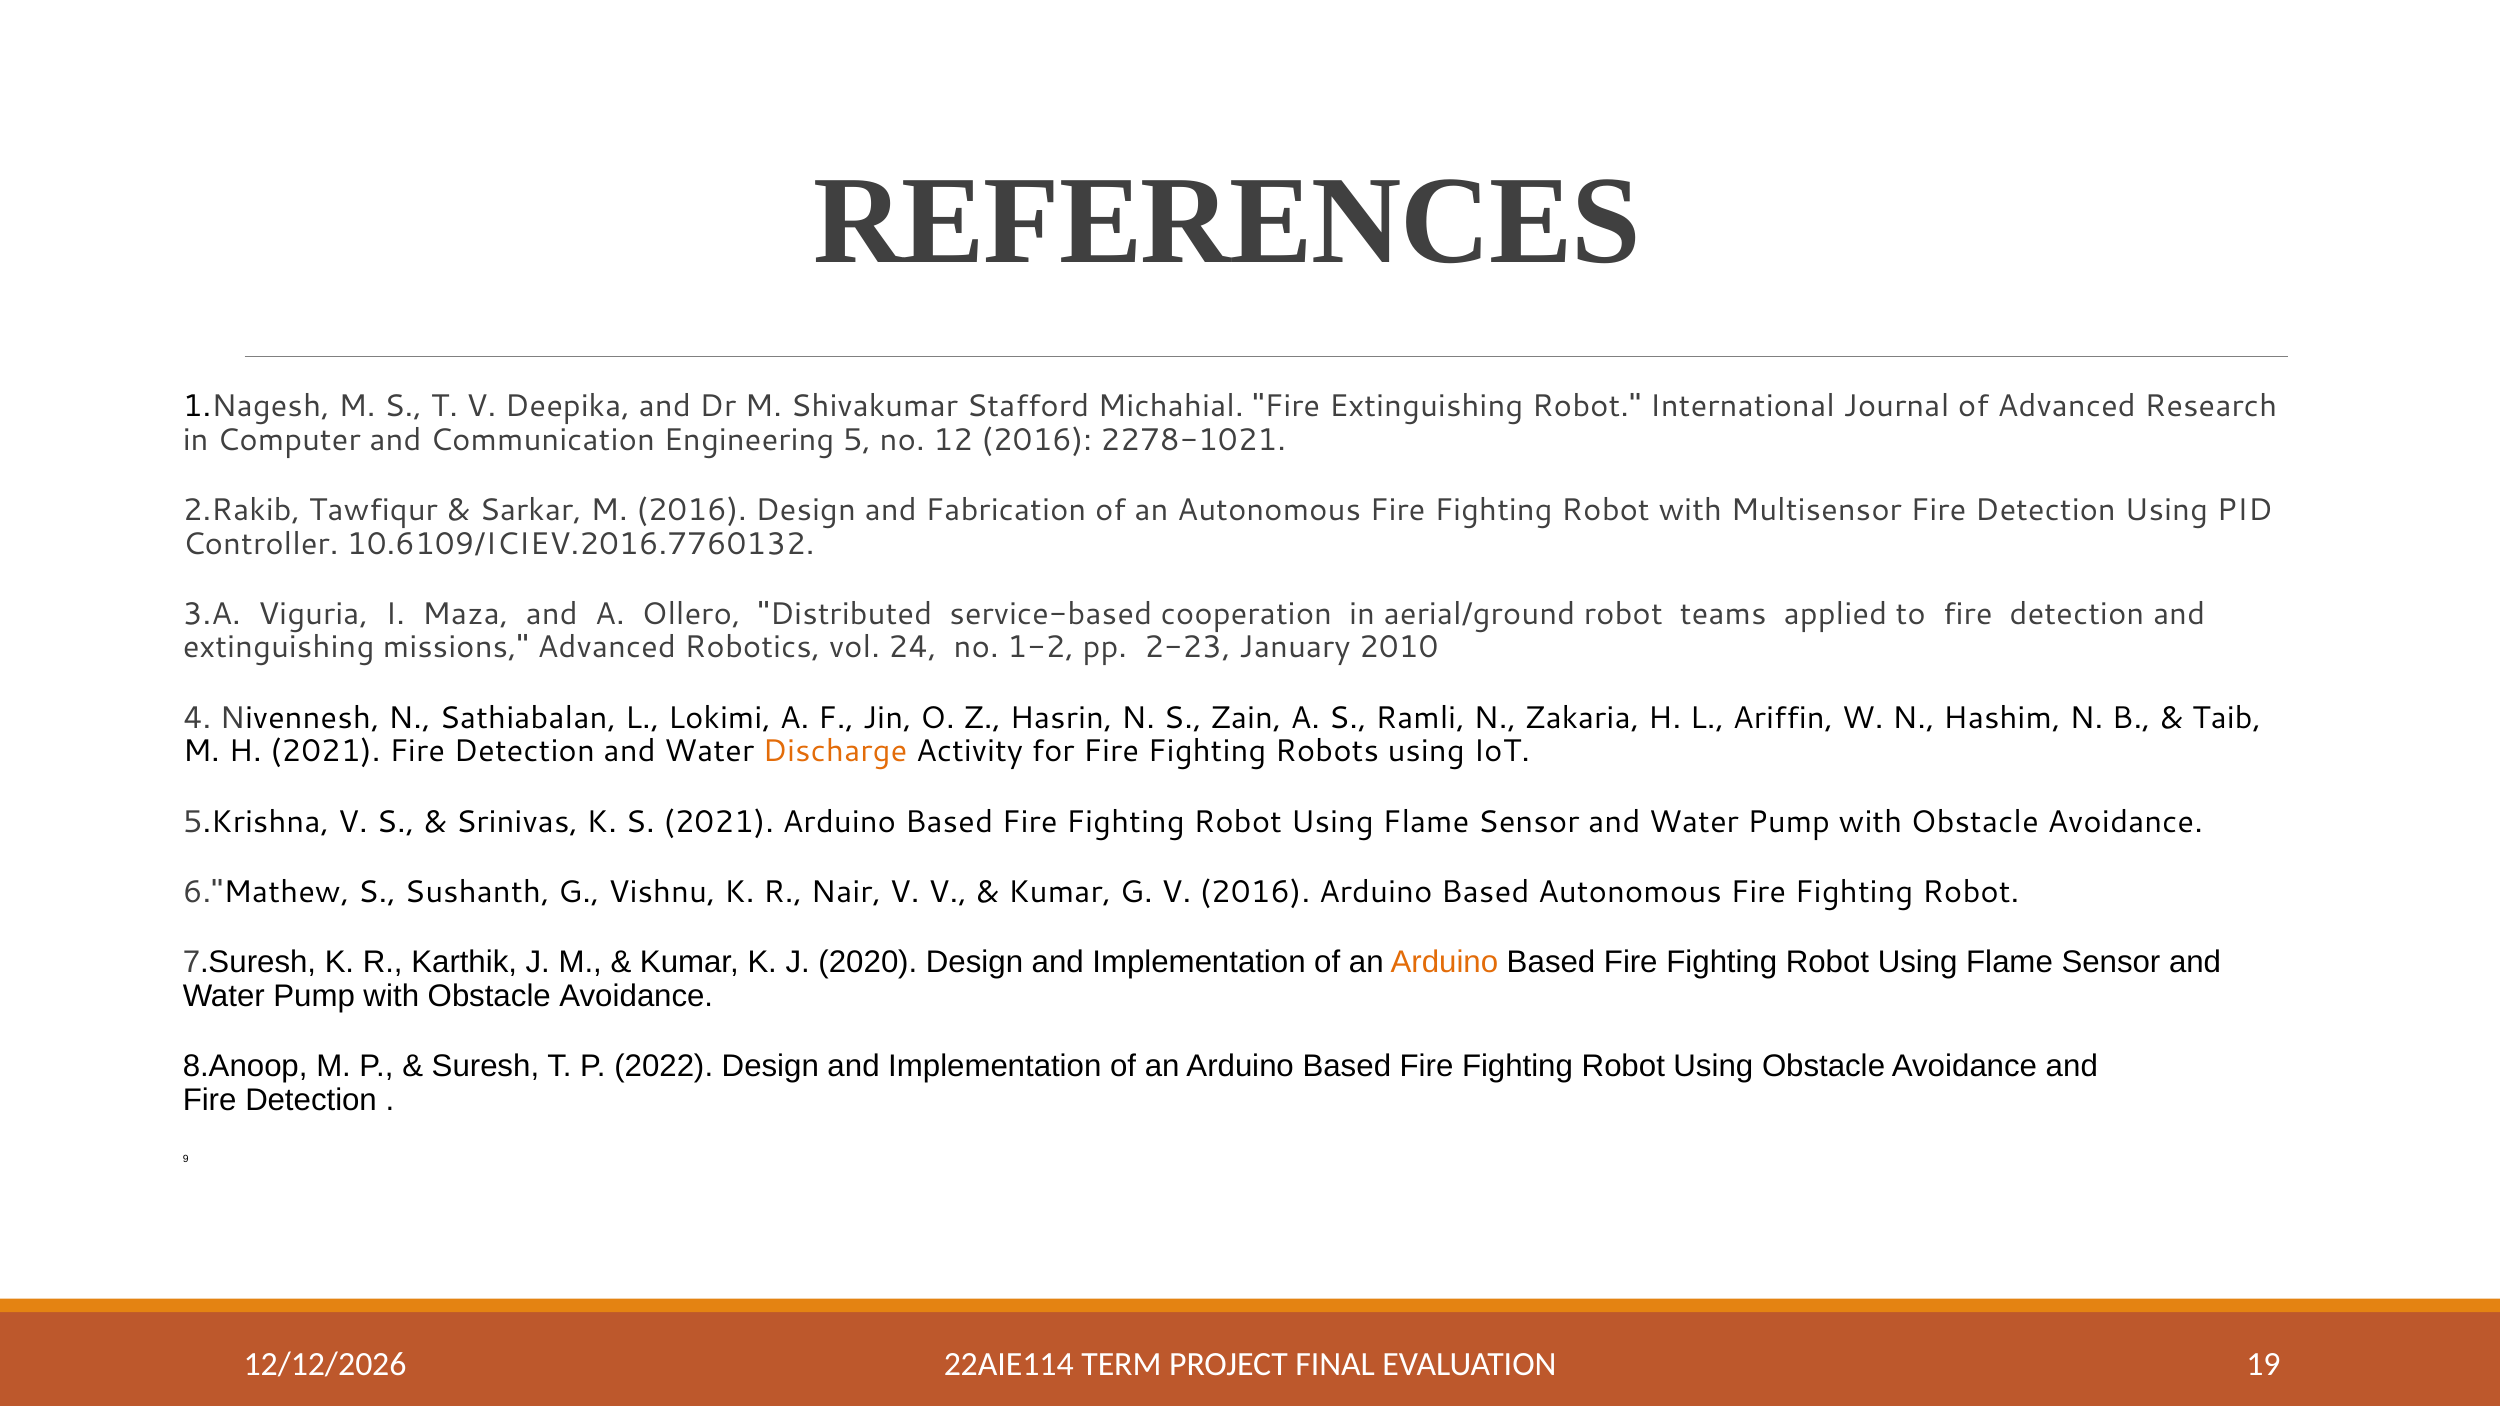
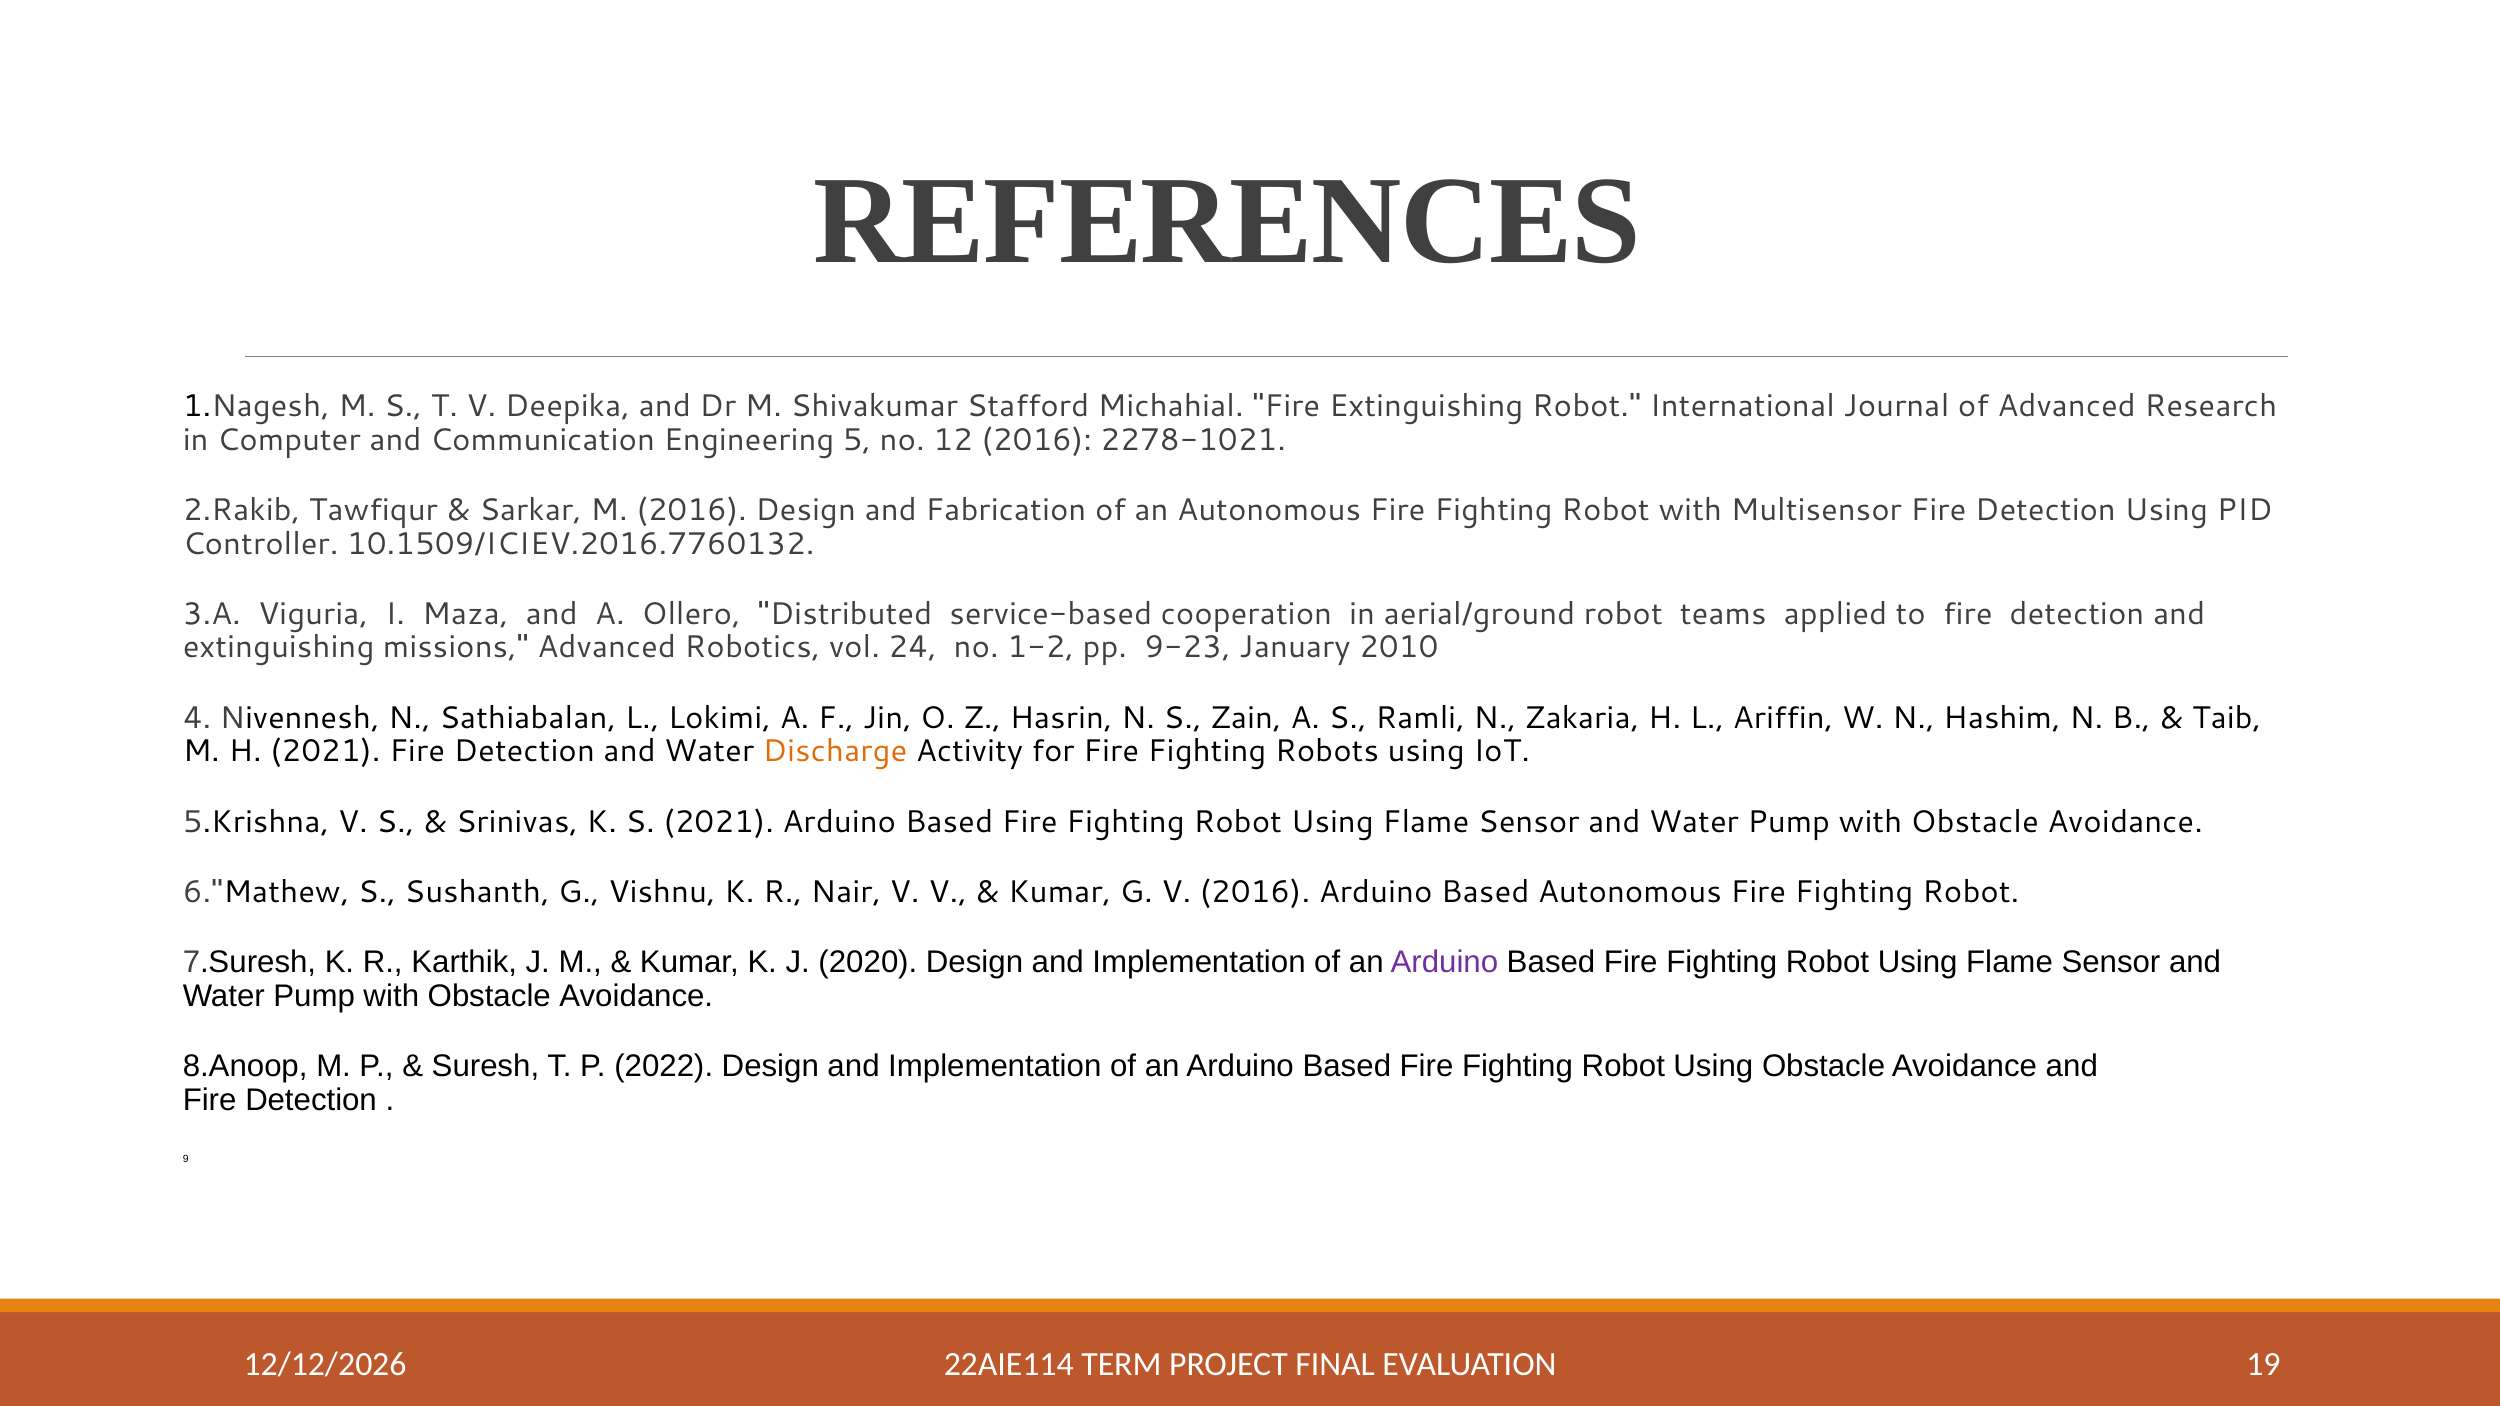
10.6109/ICIEV.2016.7760132: 10.6109/ICIEV.2016.7760132 -> 10.1509/ICIEV.2016.7760132 (581, 544)
2-23: 2-23 -> 9-23 (1188, 648)
Arduino colour: orange -> purple (1444, 962)
